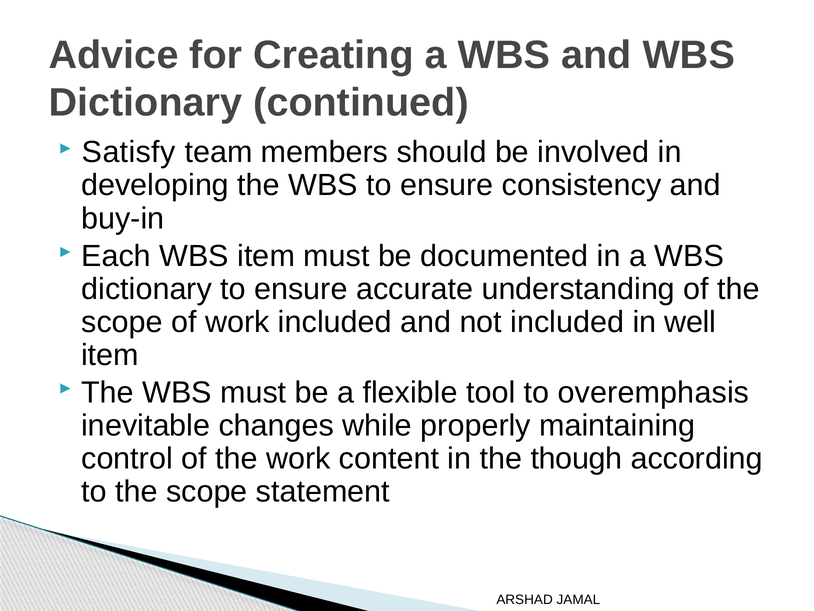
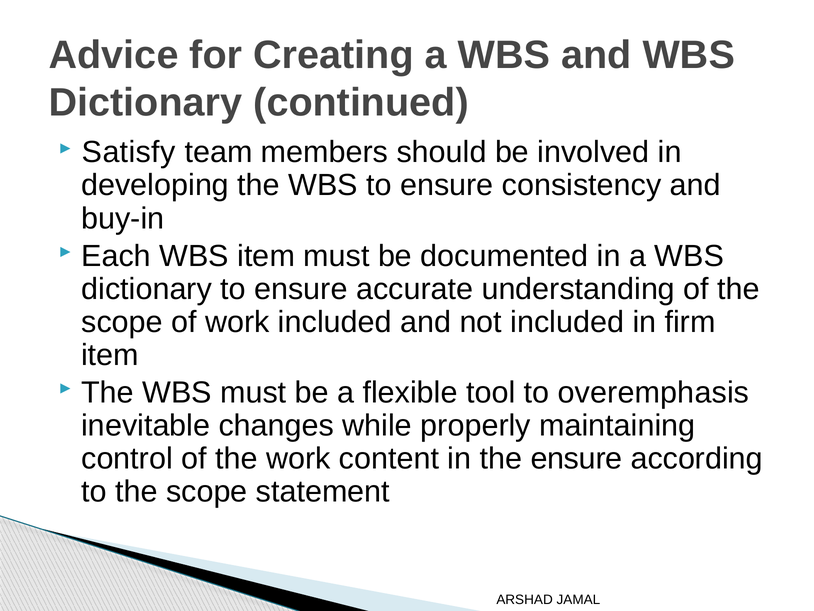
well: well -> firm (690, 322)
the though: though -> ensure (576, 458)
